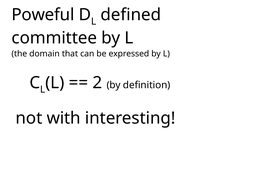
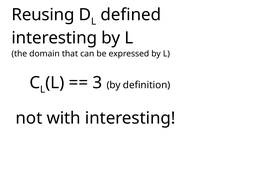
Poweful: Poweful -> Reusing (43, 15)
committee: committee -> interesting (54, 38)
2: 2 -> 3 (97, 83)
